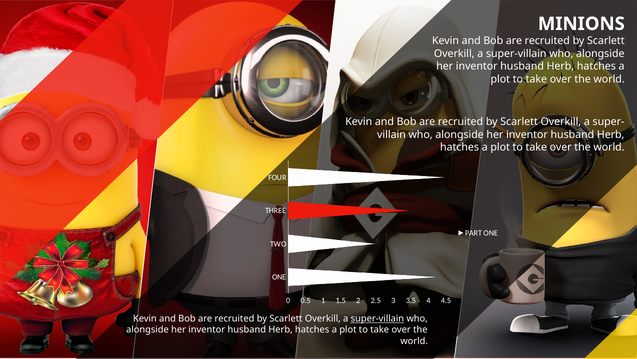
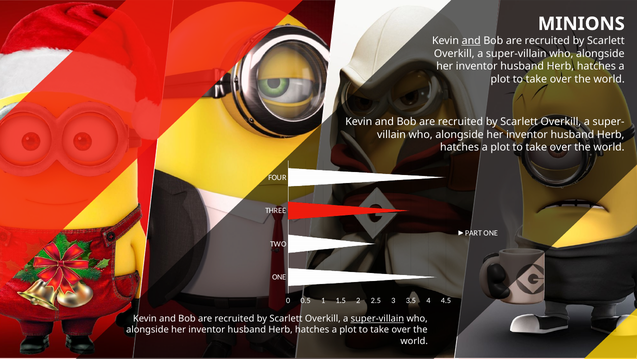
and underline: none -> present (471, 41)
